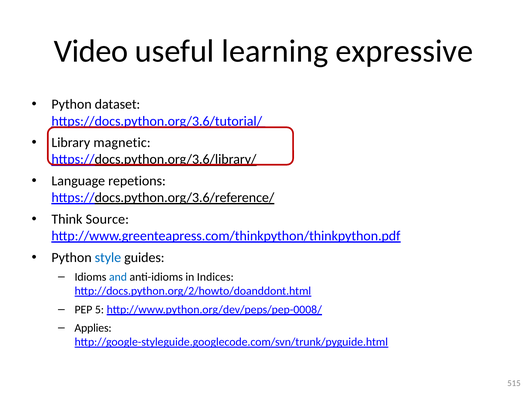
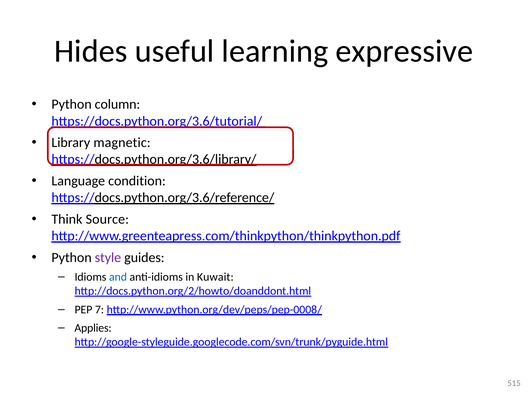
Video: Video -> Hides (91, 51)
dataset: dataset -> column (117, 104)
repetions: repetions -> condition (137, 181)
style colour: blue -> purple (108, 258)
Indices: Indices -> Kuwait (215, 277)
5: 5 -> 7 (99, 310)
